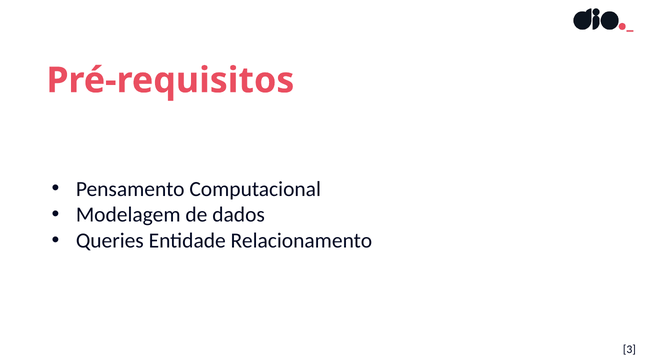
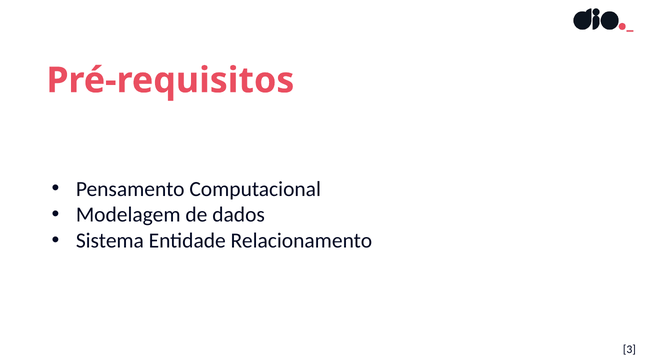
Queries: Queries -> Sistema (110, 241)
